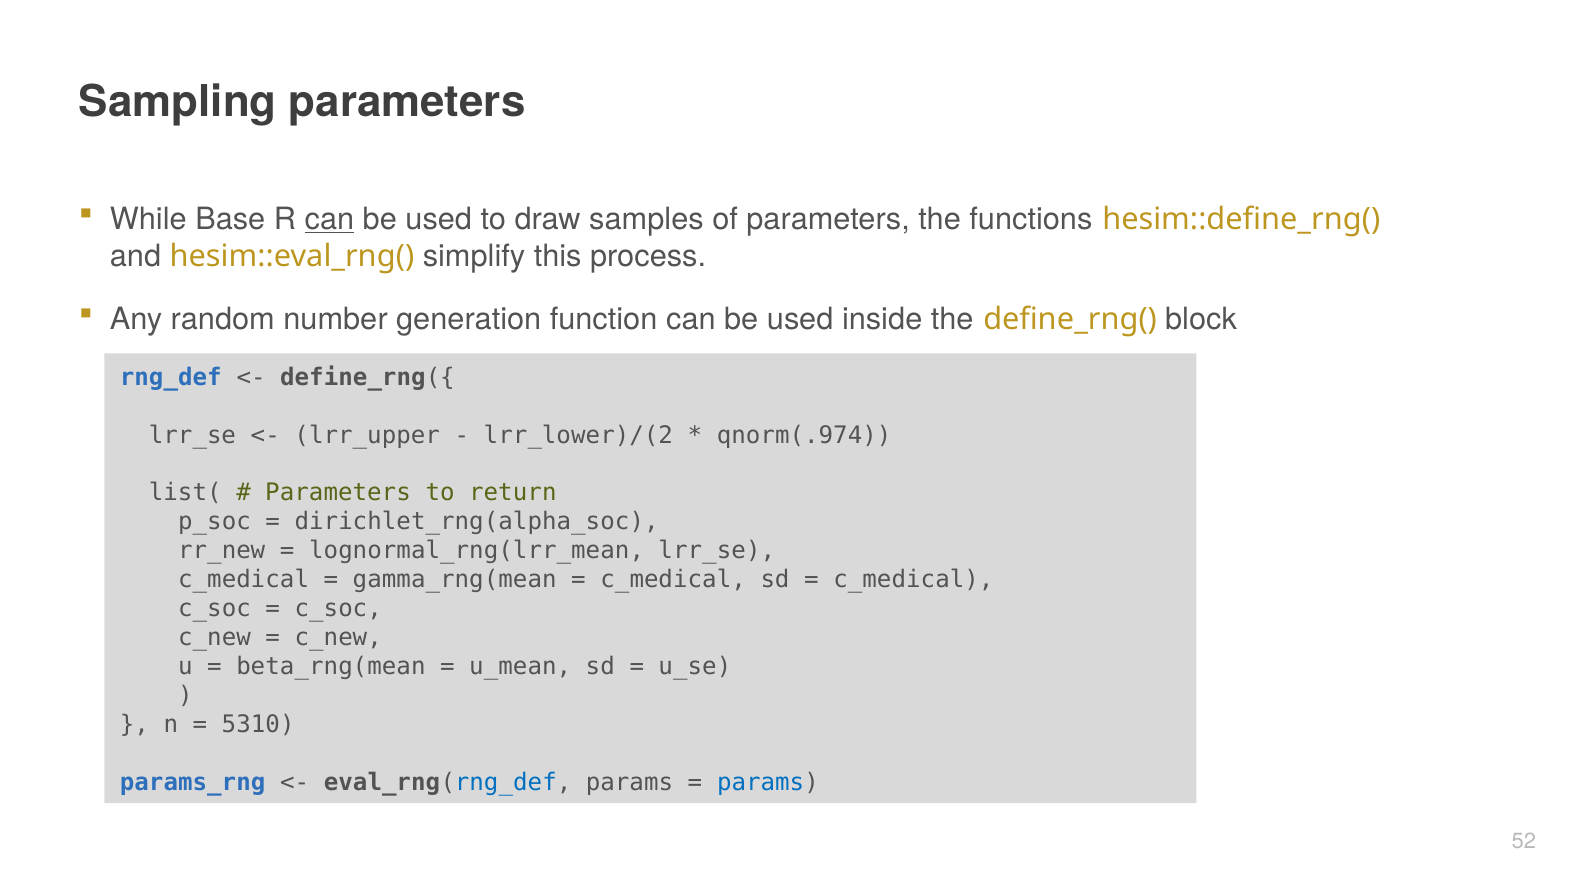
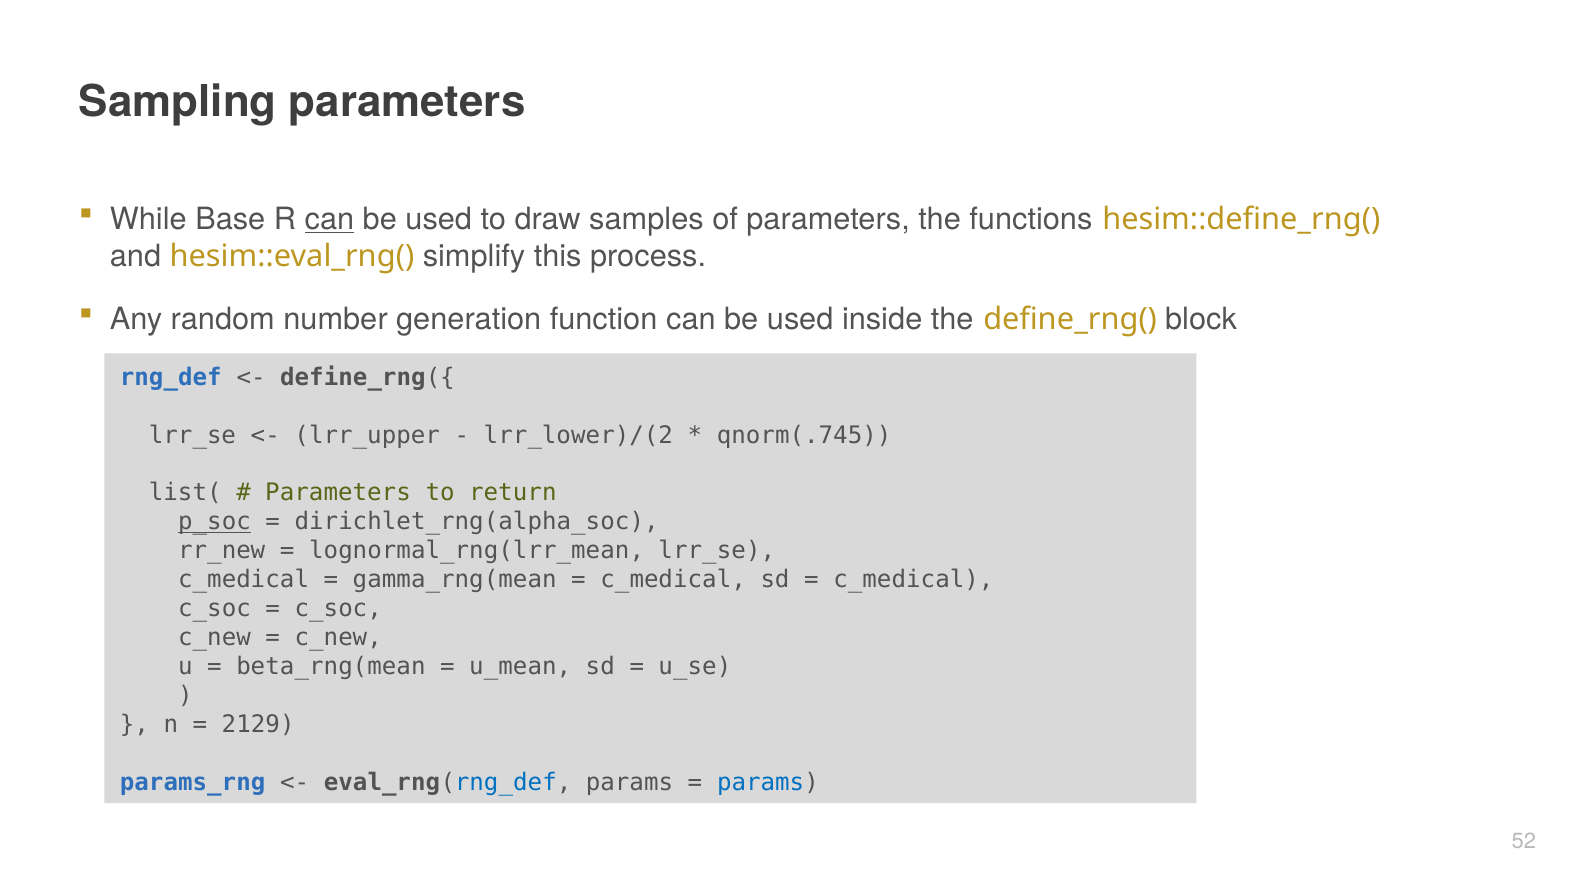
qnorm(.974: qnorm(.974 -> qnorm(.745 (804, 435)
p_soc underline: none -> present (214, 522)
5310: 5310 -> 2129 (258, 725)
